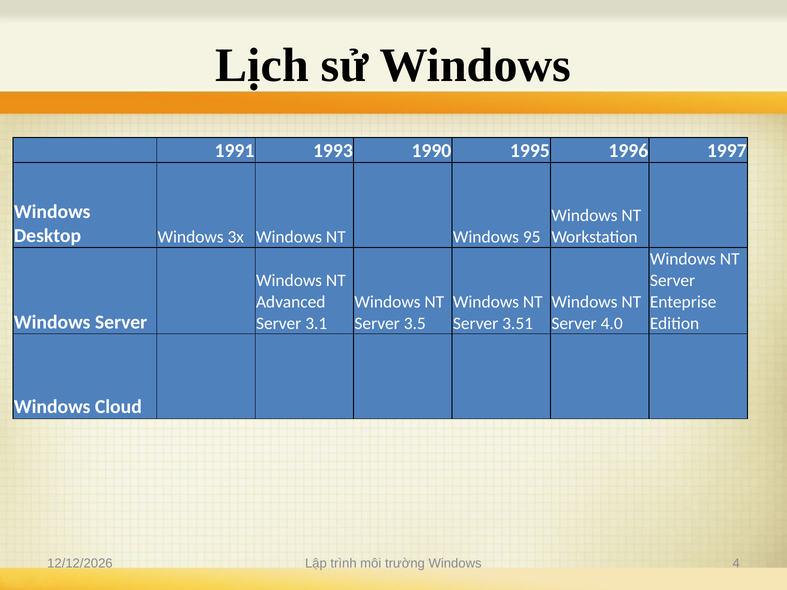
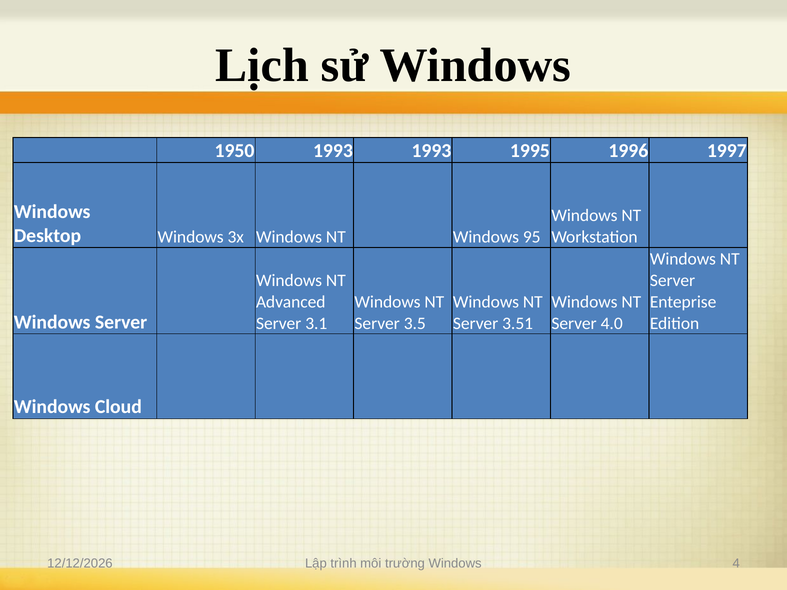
1991: 1991 -> 1950 (234, 151)
1993 1990: 1990 -> 1993 (431, 151)
